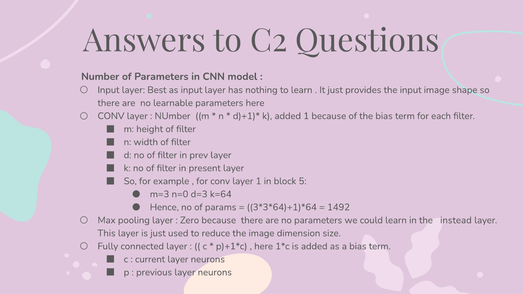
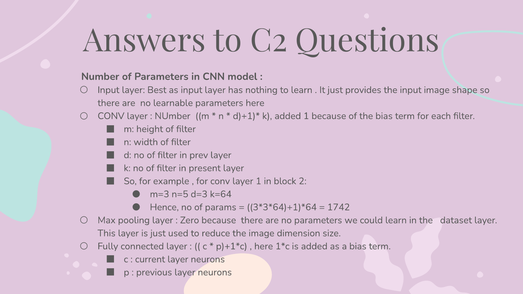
5: 5 -> 2 (303, 181)
n=0: n=0 -> n=5 (180, 194)
1492: 1492 -> 1742 (339, 207)
instead: instead -> dataset (456, 220)
